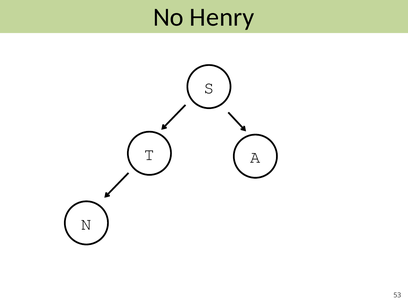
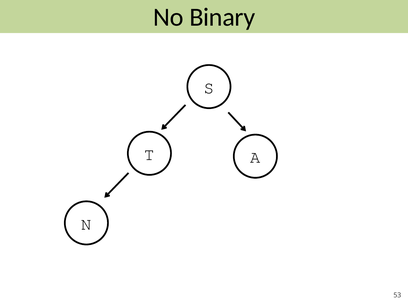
Henry: Henry -> Binary (222, 17)
